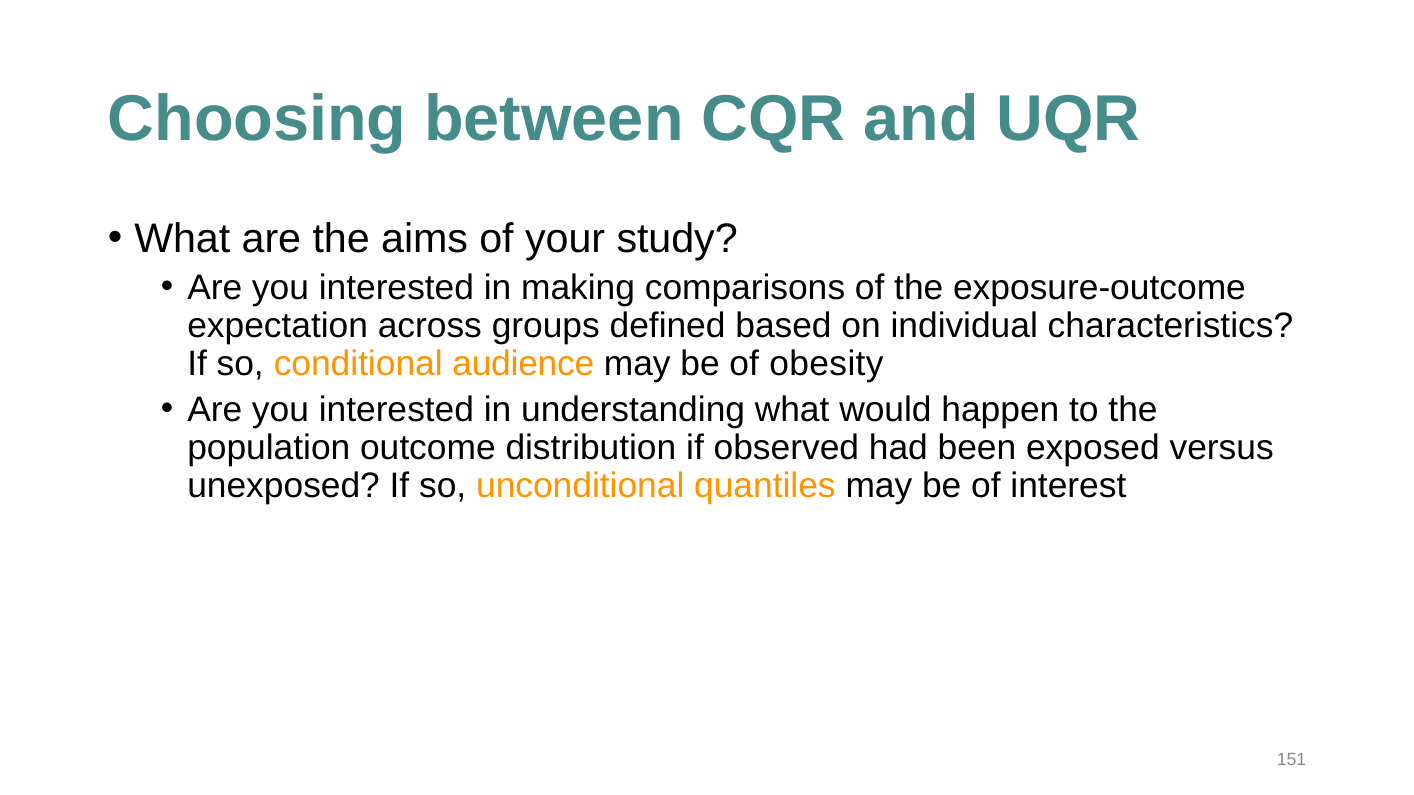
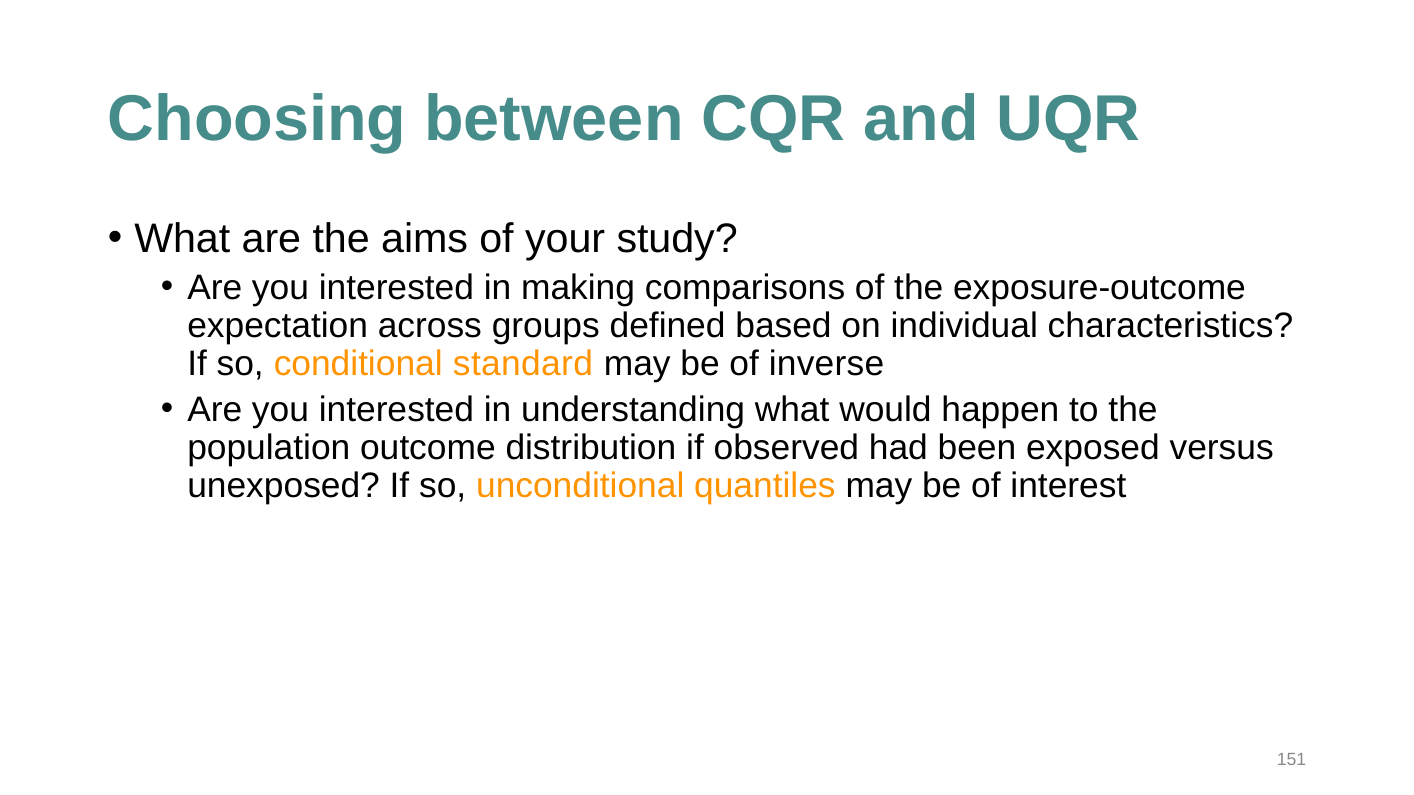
audience: audience -> standard (523, 364)
obesity: obesity -> inverse (827, 364)
